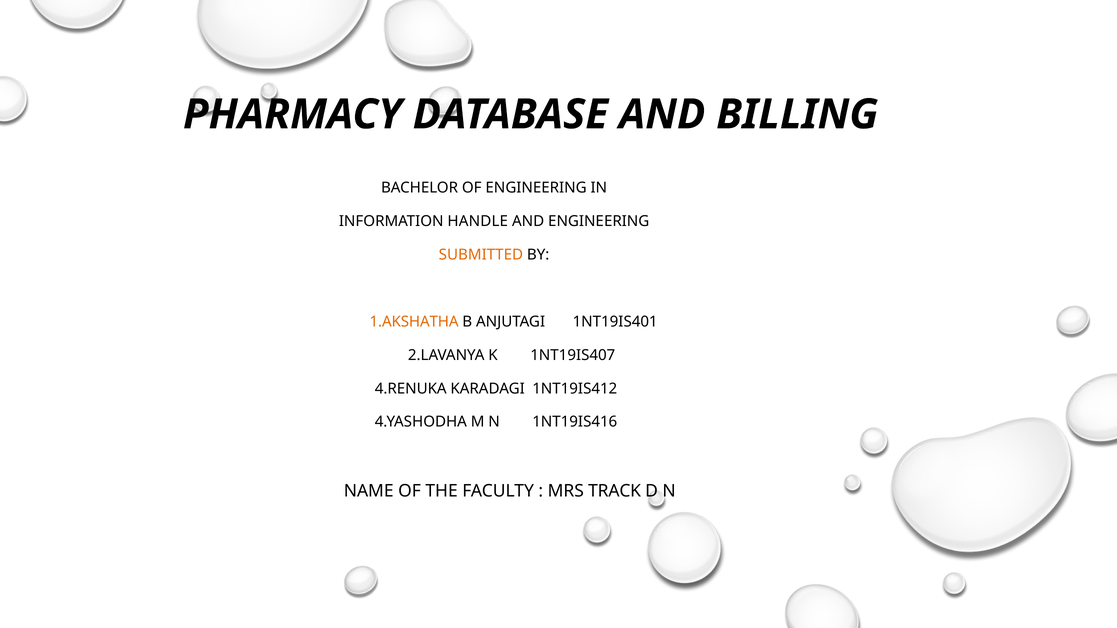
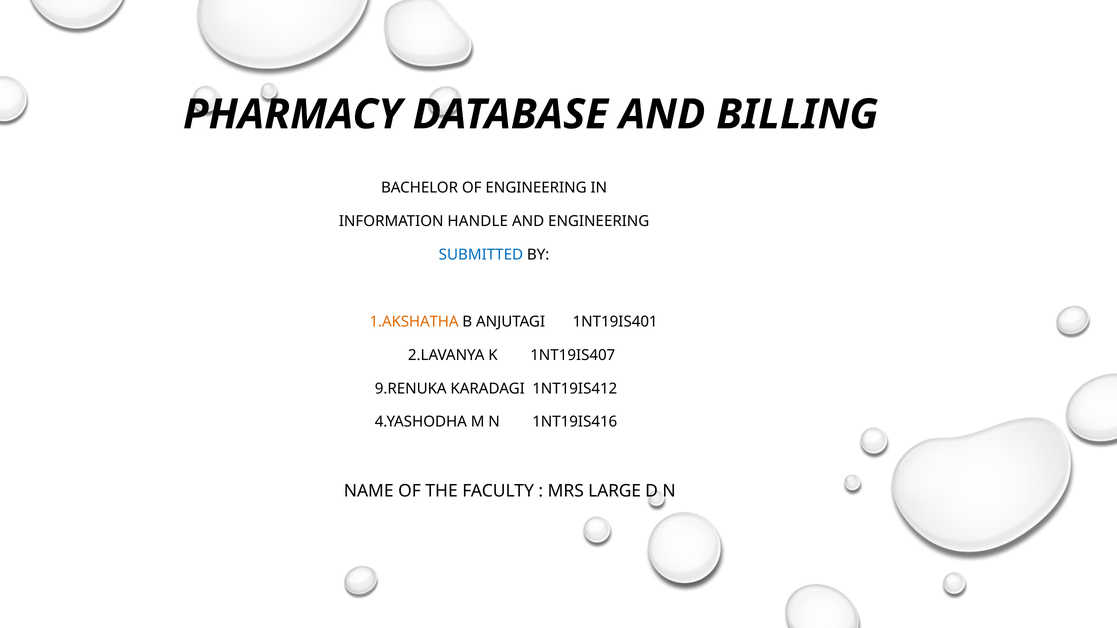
SUBMITTED colour: orange -> blue (481, 255)
4.RENUKA: 4.RENUKA -> 9.RENUKA (411, 389)
TRACK: TRACK -> LARGE (615, 491)
